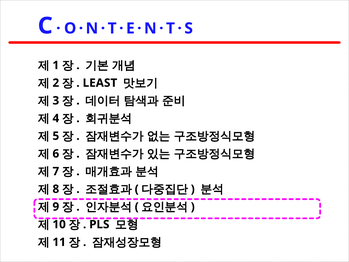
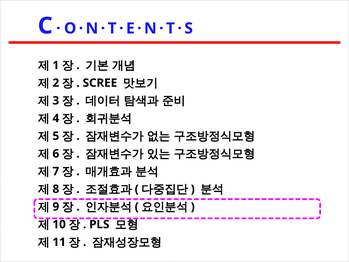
LEAST: LEAST -> SCREE (100, 83)
